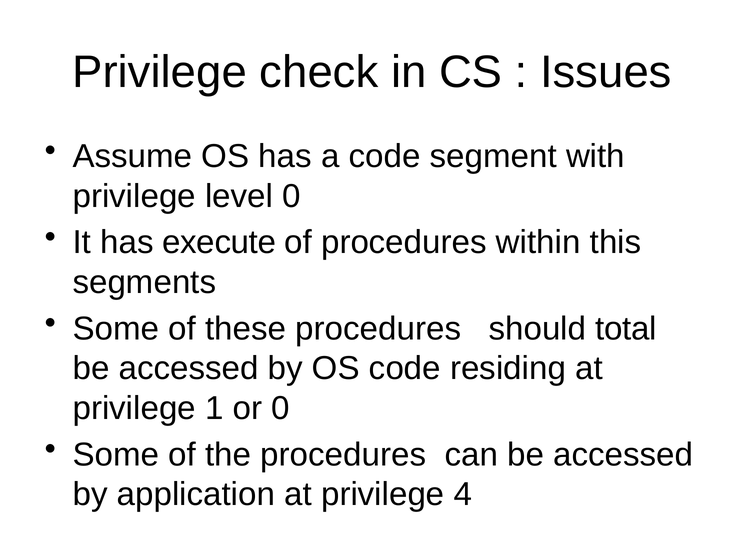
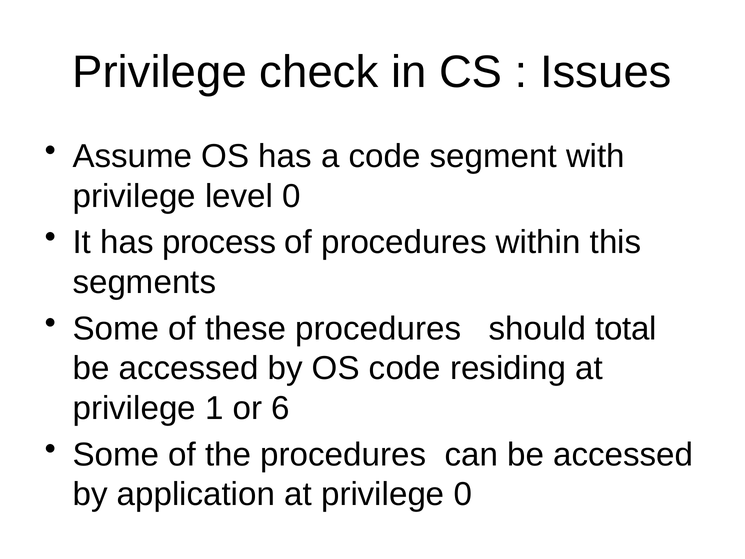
execute: execute -> process (219, 242)
or 0: 0 -> 6 (281, 408)
privilege 4: 4 -> 0 (463, 494)
